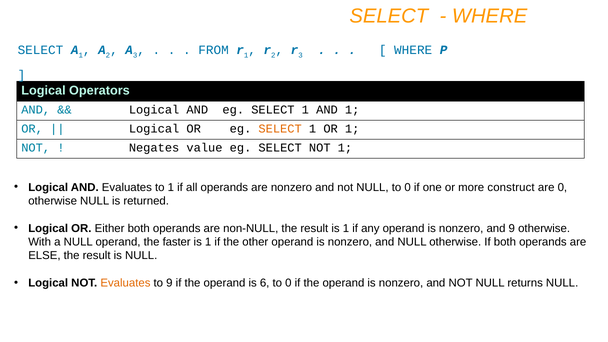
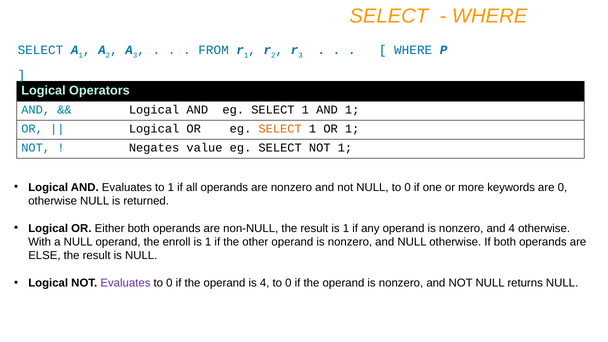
construct: construct -> keywords (511, 187)
and 9: 9 -> 4 (512, 228)
faster: faster -> enroll (177, 242)
Evaluates colour: orange -> purple (125, 283)
9: 9 -> 0 (169, 283)
is 6: 6 -> 4 (265, 283)
